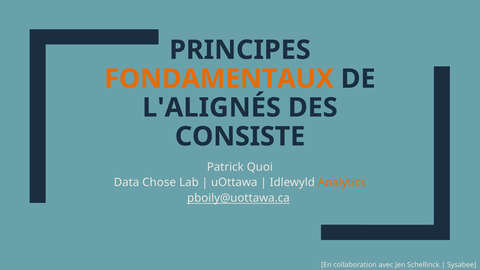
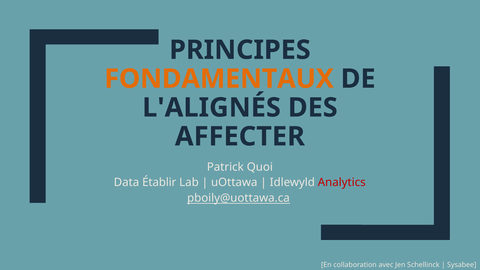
CONSISTE: CONSISTE -> AFFECTER (240, 137)
Chose: Chose -> Établir (159, 182)
Analytics colour: orange -> red (342, 182)
